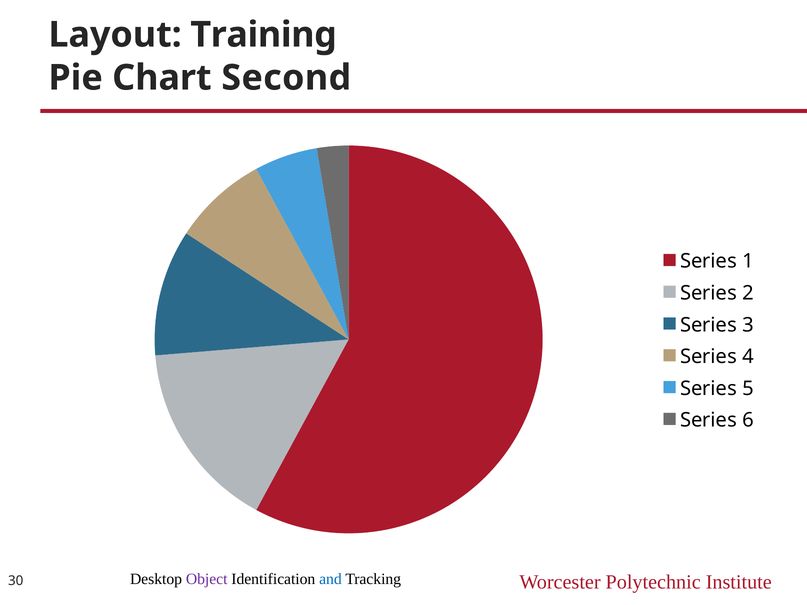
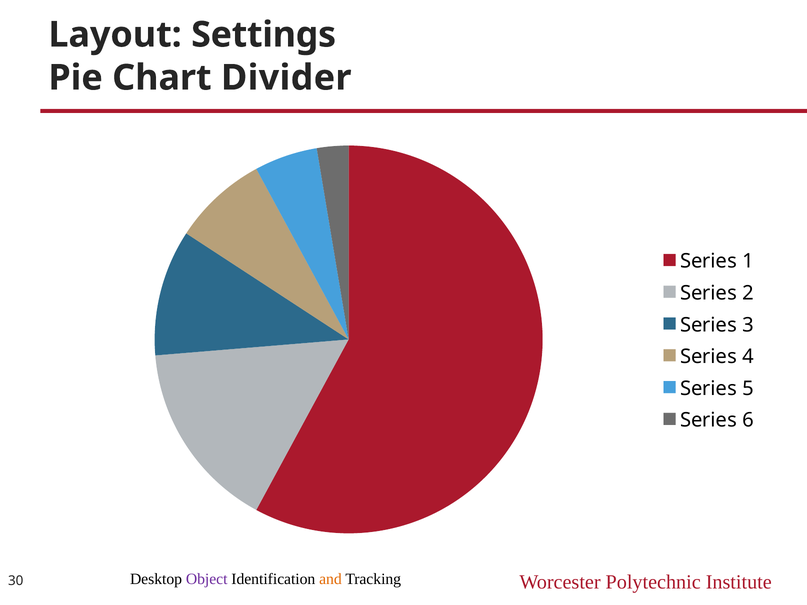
Training: Training -> Settings (264, 35)
Second: Second -> Divider (286, 78)
and colour: blue -> orange (330, 579)
